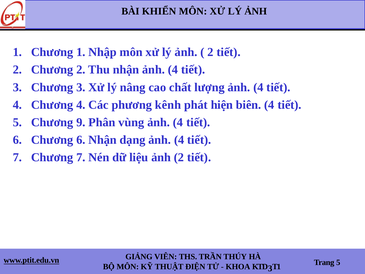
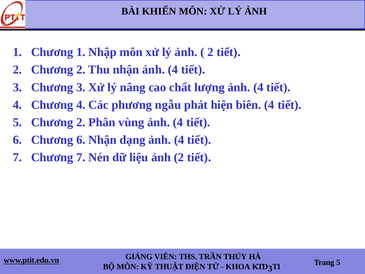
kênh: kênh -> ngẫu (168, 105)
5 Chương 9: 9 -> 2 (81, 122)
